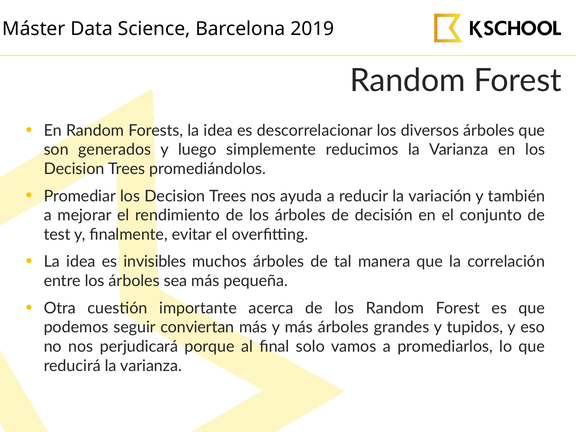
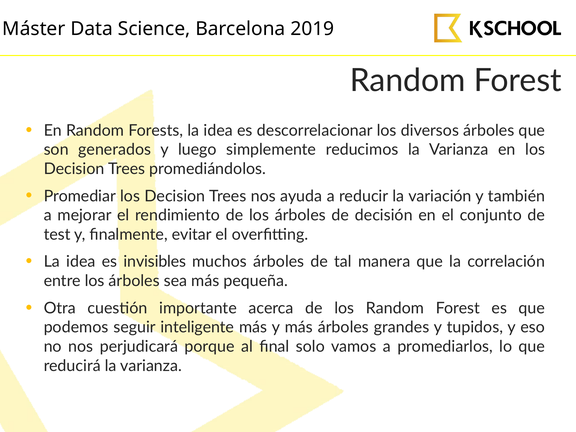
conviertan: conviertan -> inteligente (197, 327)
